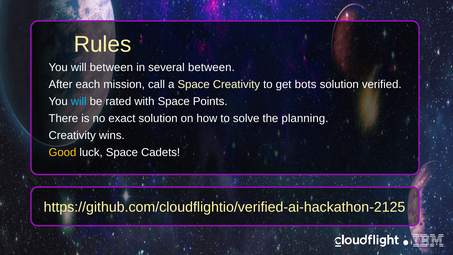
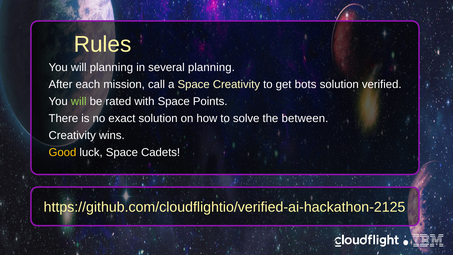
will between: between -> planning (111, 67)
several between: between -> planning (211, 67)
will colour: light blue -> light green (79, 101)
planning: planning -> between (305, 118)
